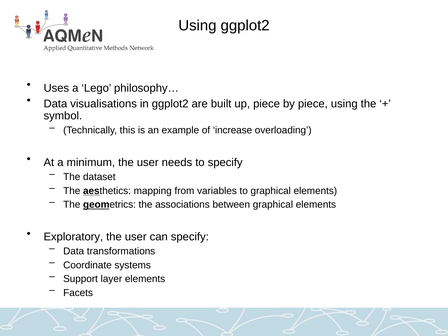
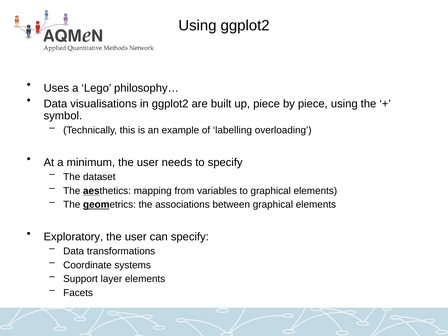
increase: increase -> labelling (232, 130)
